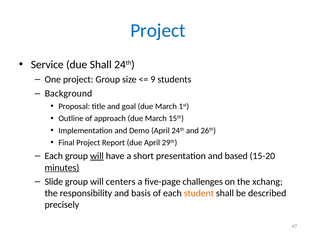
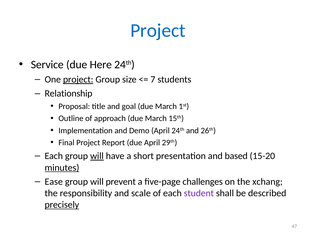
due Shall: Shall -> Here (101, 65)
project underline: none -> present (78, 79)
9: 9 -> 7 (153, 79)
Background: Background -> Relationship (69, 94)
Slide: Slide -> Ease (54, 182)
centers: centers -> prevent (121, 182)
basis: basis -> scale (141, 193)
student colour: orange -> purple (199, 193)
precisely underline: none -> present (62, 205)
